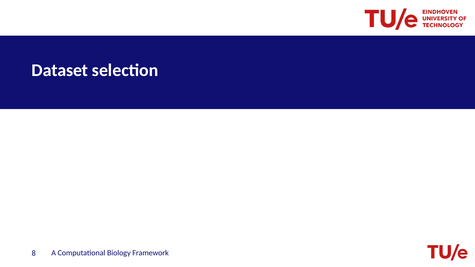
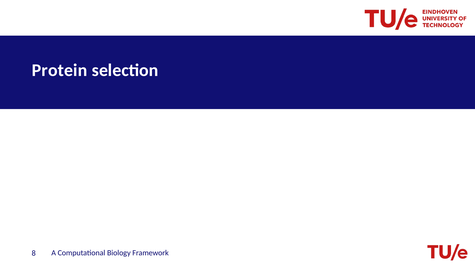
Dataset: Dataset -> Protein (60, 70)
